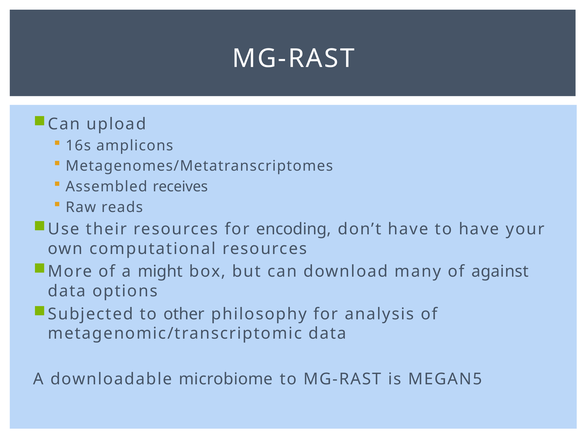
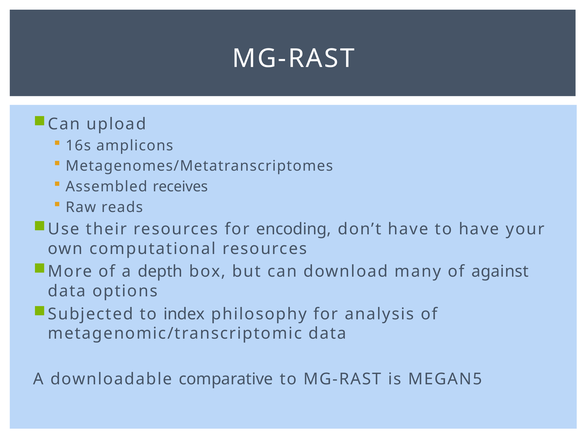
might: might -> depth (160, 272)
other: other -> index (184, 314)
microbiome: microbiome -> comparative (226, 379)
